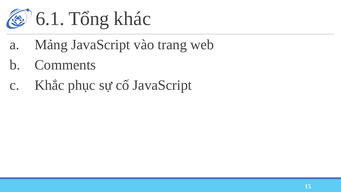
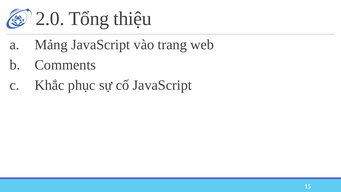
6.1: 6.1 -> 2.0 (50, 19)
khác: khác -> thiệu (132, 19)
